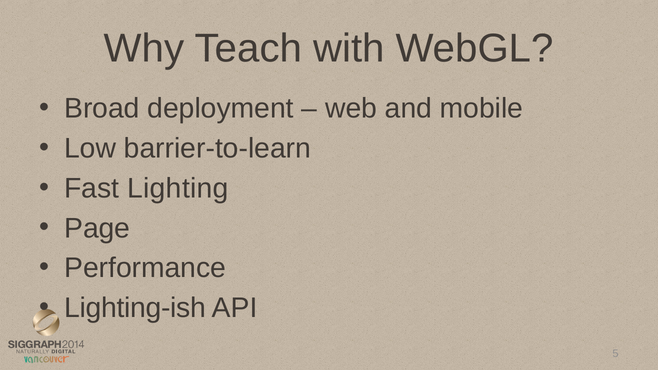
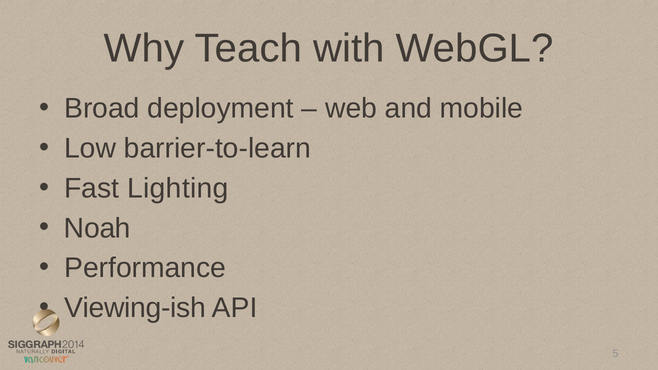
Page: Page -> Noah (97, 228)
Lighting-ish: Lighting-ish -> Viewing-ish (135, 308)
